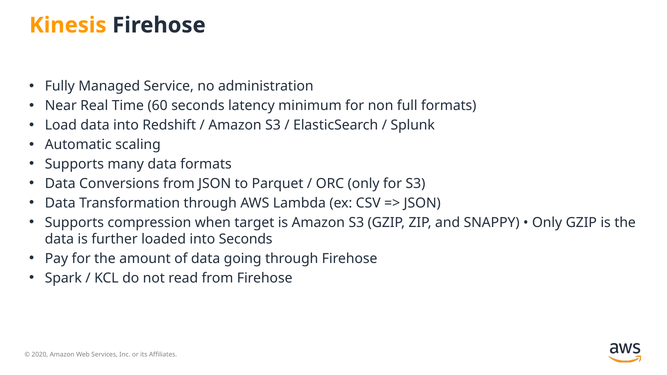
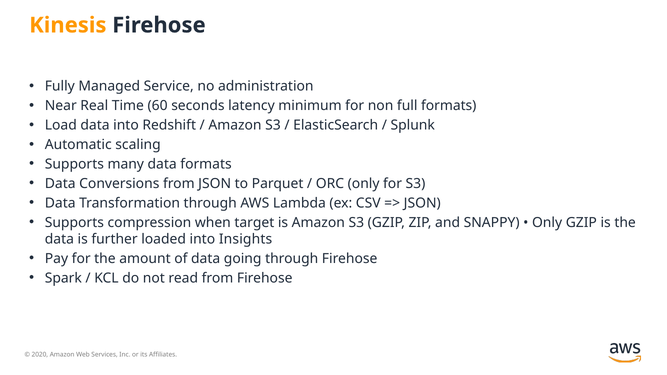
into Seconds: Seconds -> Insights (246, 239)
